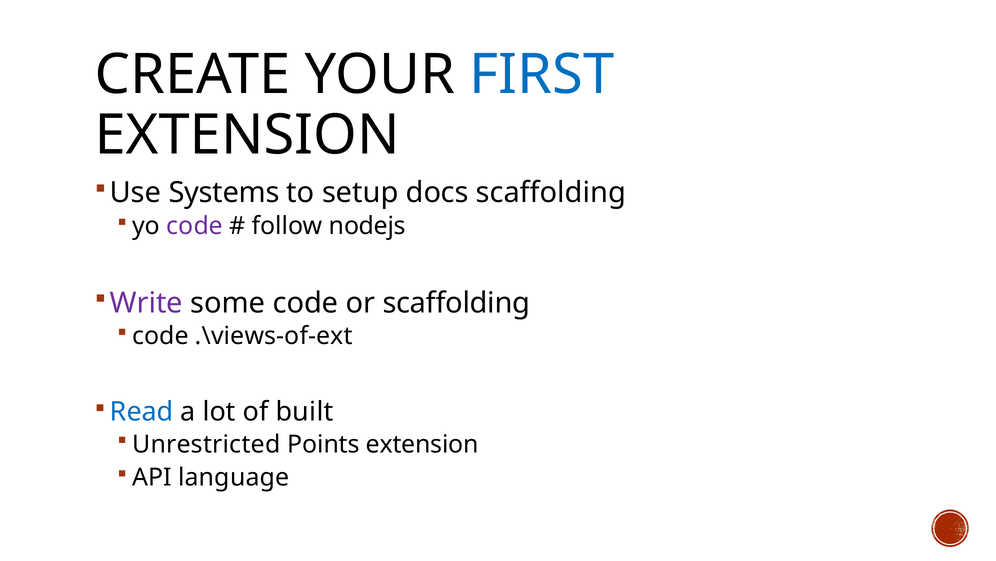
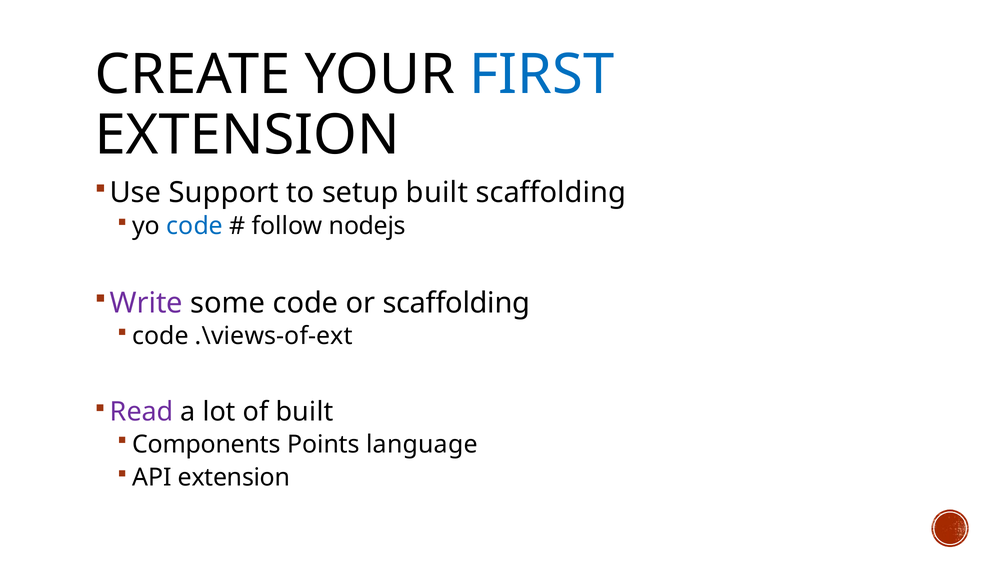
Systems: Systems -> Support (224, 193)
setup docs: docs -> built (437, 193)
code colour: purple -> blue (195, 226)
Read colour: blue -> purple (142, 411)
Unrestricted: Unrestricted -> Components (206, 444)
Points extension: extension -> language (422, 444)
API language: language -> extension (234, 477)
